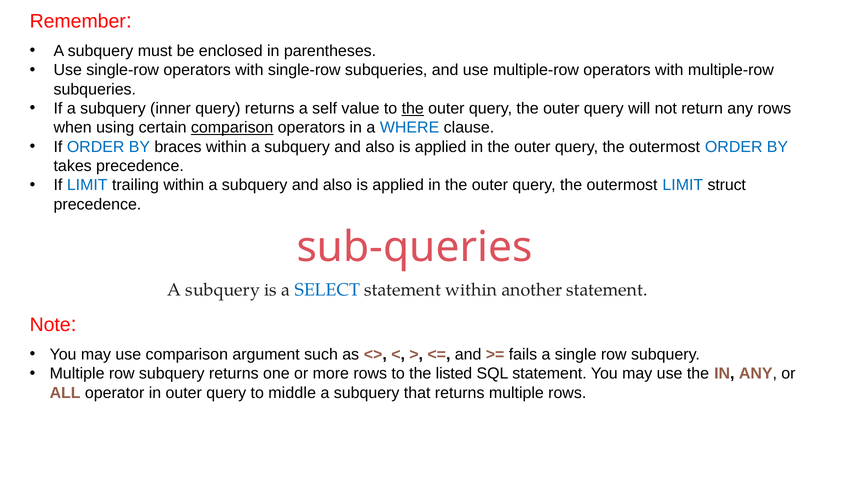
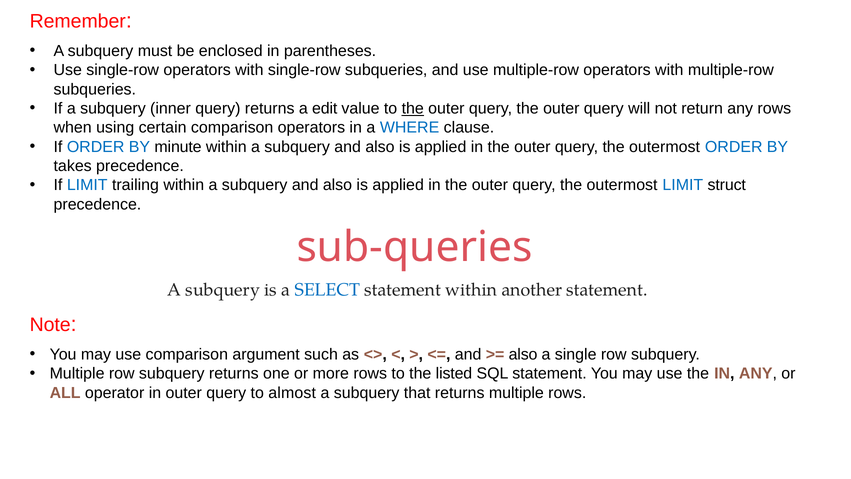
self: self -> edit (325, 108)
comparison underline: present -> none (232, 128)
braces: braces -> minute (178, 147)
fails: fails -> also (523, 354)
middle: middle -> almost (292, 393)
